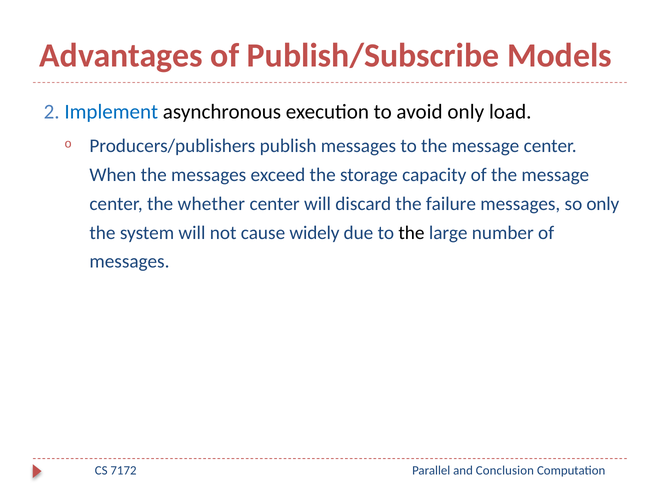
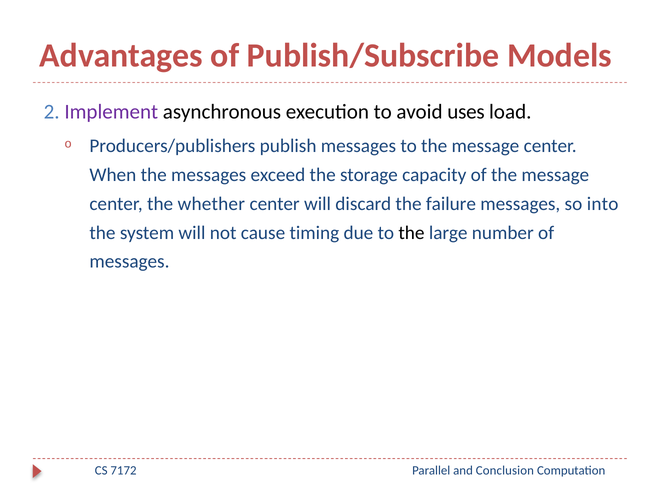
Implement colour: blue -> purple (111, 112)
avoid only: only -> uses (466, 112)
so only: only -> into (603, 204)
widely: widely -> timing (314, 233)
